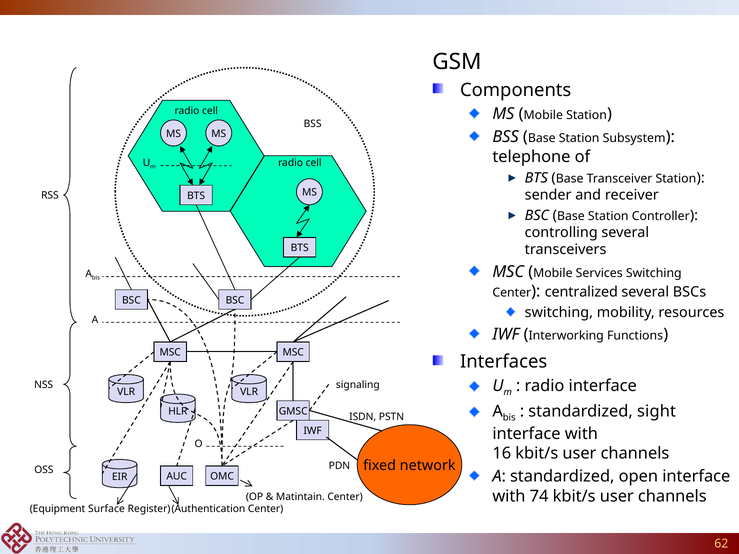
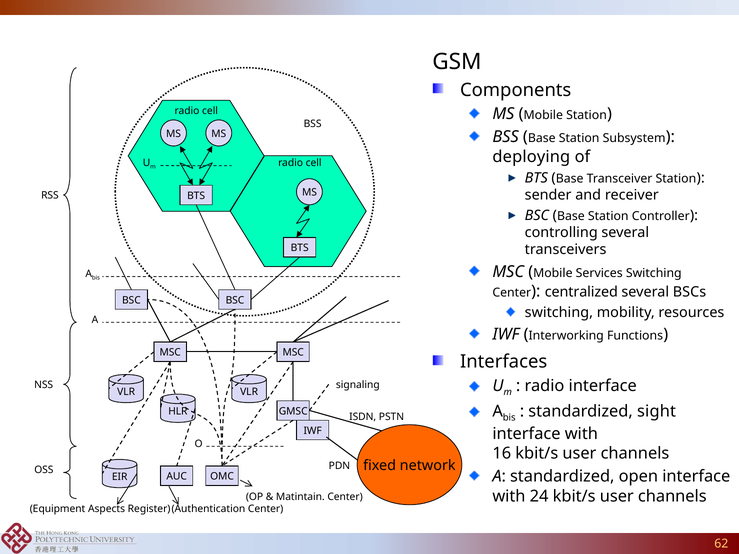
telephone: telephone -> deploying (531, 157)
74: 74 -> 24 (539, 496)
Surface: Surface -> Aspects (107, 509)
